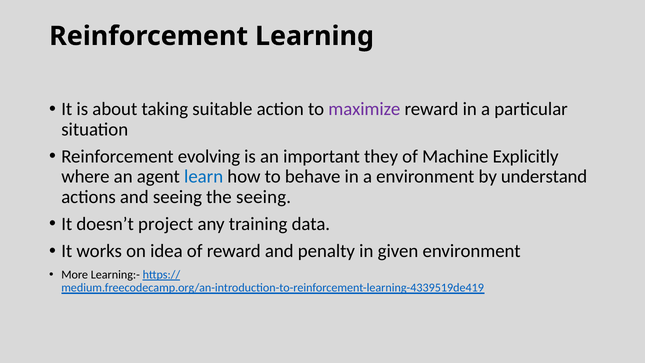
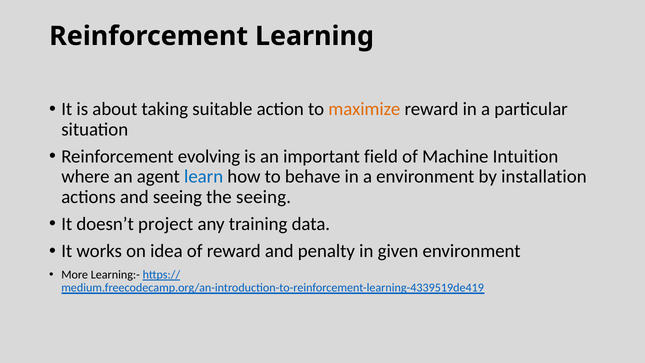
maximize colour: purple -> orange (364, 109)
they: they -> field (381, 156)
Explicitly: Explicitly -> Intuition (526, 156)
understand: understand -> installation (544, 177)
